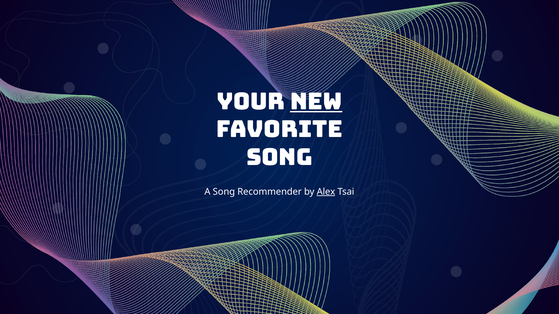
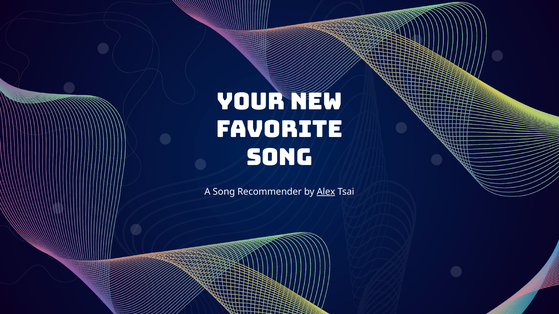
New underline: present -> none (316, 102)
